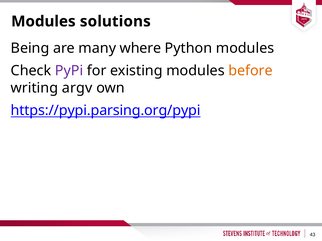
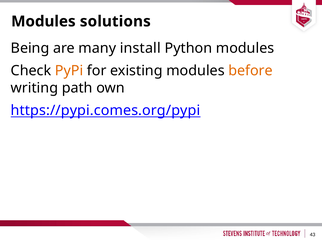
where: where -> install (140, 48)
PyPi colour: purple -> orange (69, 71)
argv: argv -> path (77, 88)
https://pypi.parsing.org/pypi: https://pypi.parsing.org/pypi -> https://pypi.comes.org/pypi (105, 111)
